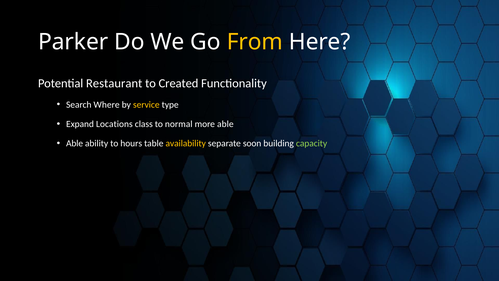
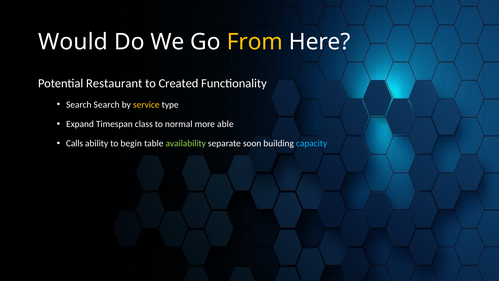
Parker: Parker -> Would (73, 42)
Search Where: Where -> Search (107, 105)
Locations: Locations -> Timespan (114, 124)
Able: Able -> Calls (75, 143)
hours: hours -> begin (131, 143)
availability colour: yellow -> light green (186, 143)
capacity colour: light green -> light blue (312, 143)
